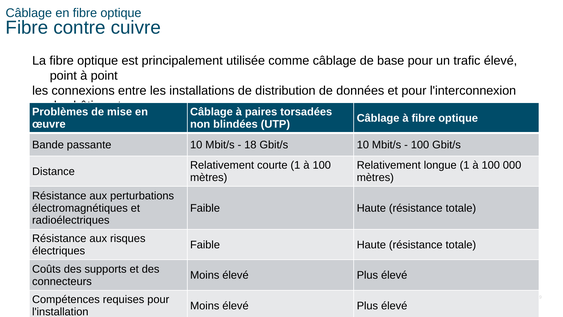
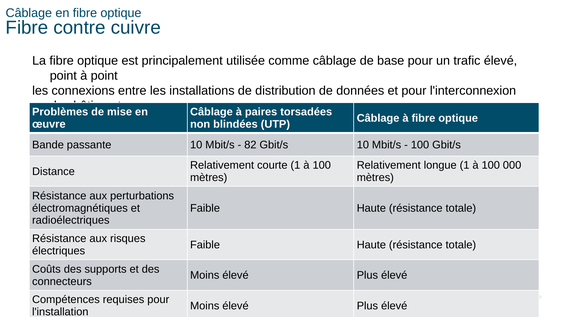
18: 18 -> 82 (250, 145)
